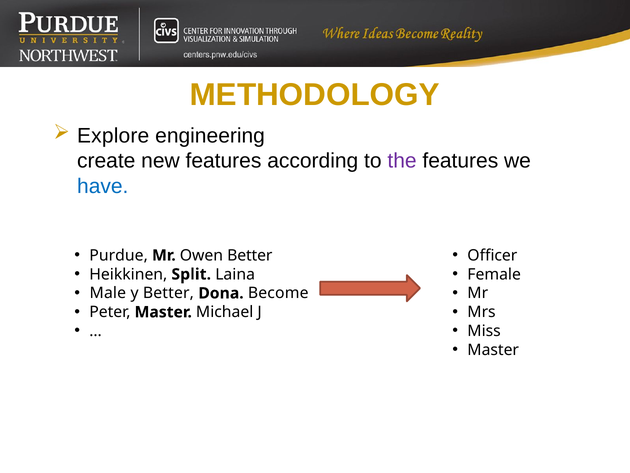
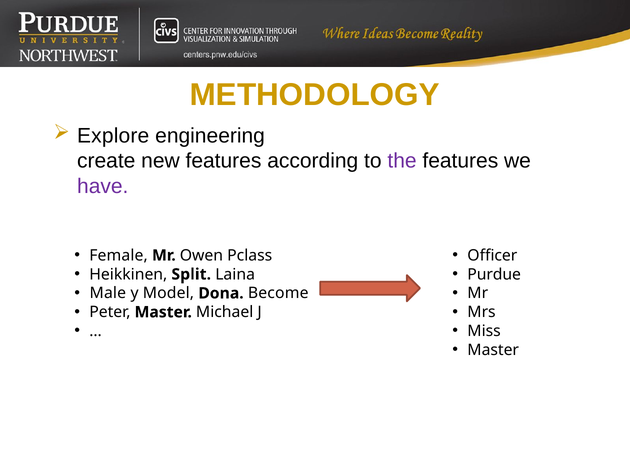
have colour: blue -> purple (103, 186)
Purdue: Purdue -> Female (119, 255)
Owen Better: Better -> Pclass (250, 255)
Female: Female -> Purdue (494, 274)
y Better: Better -> Model (168, 293)
